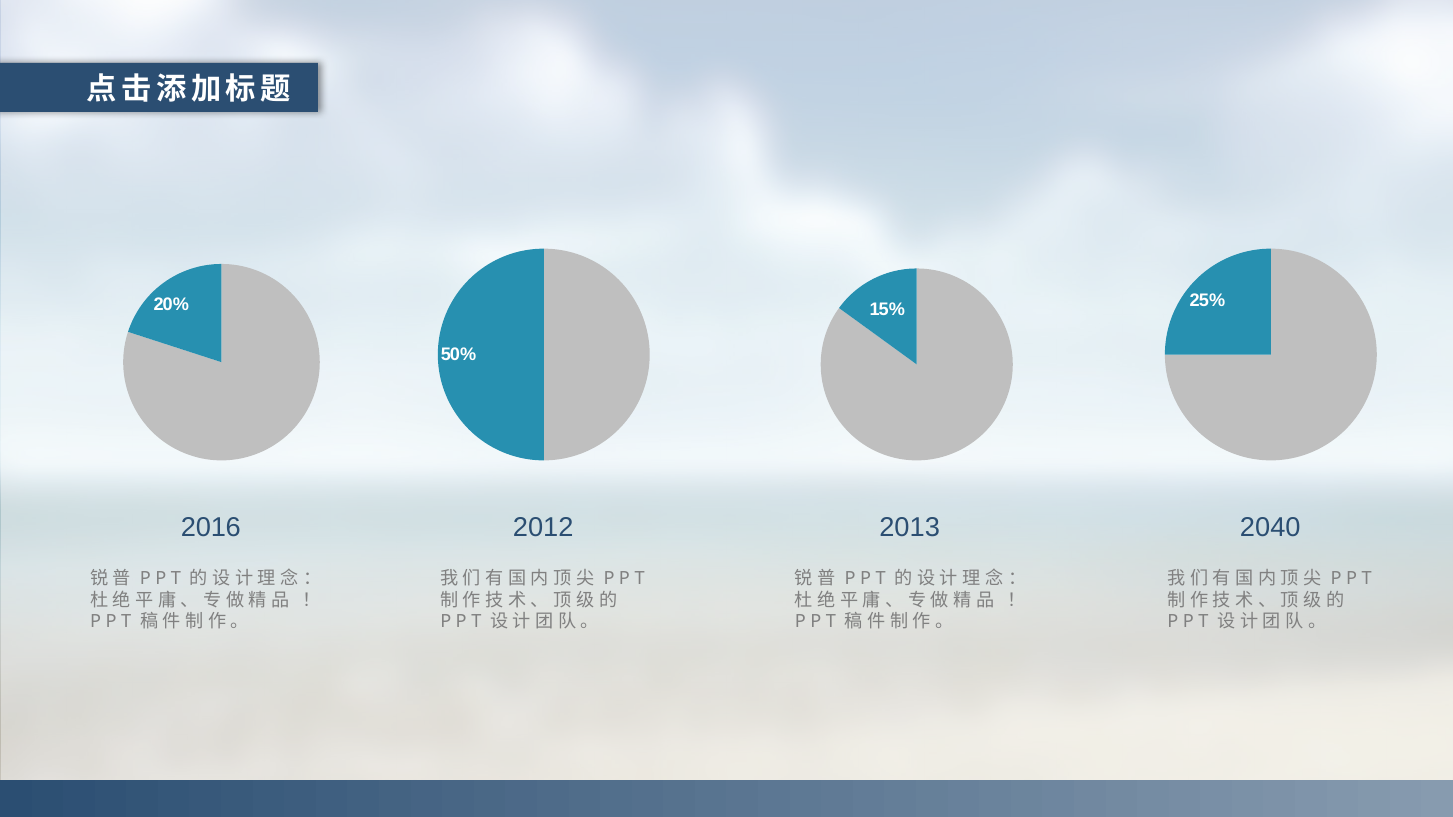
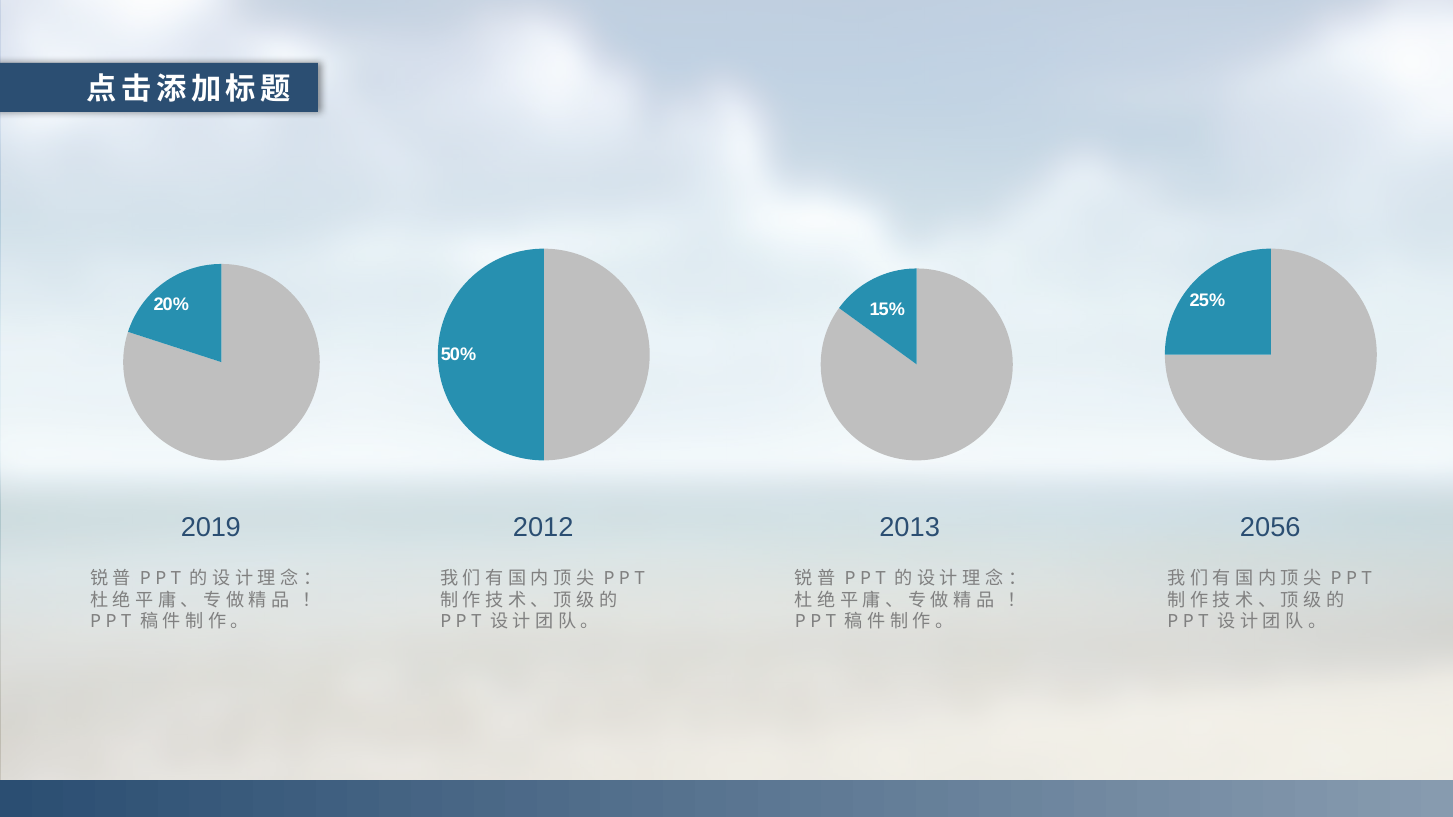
2016: 2016 -> 2019 (211, 528)
2040: 2040 -> 2056 (1270, 528)
